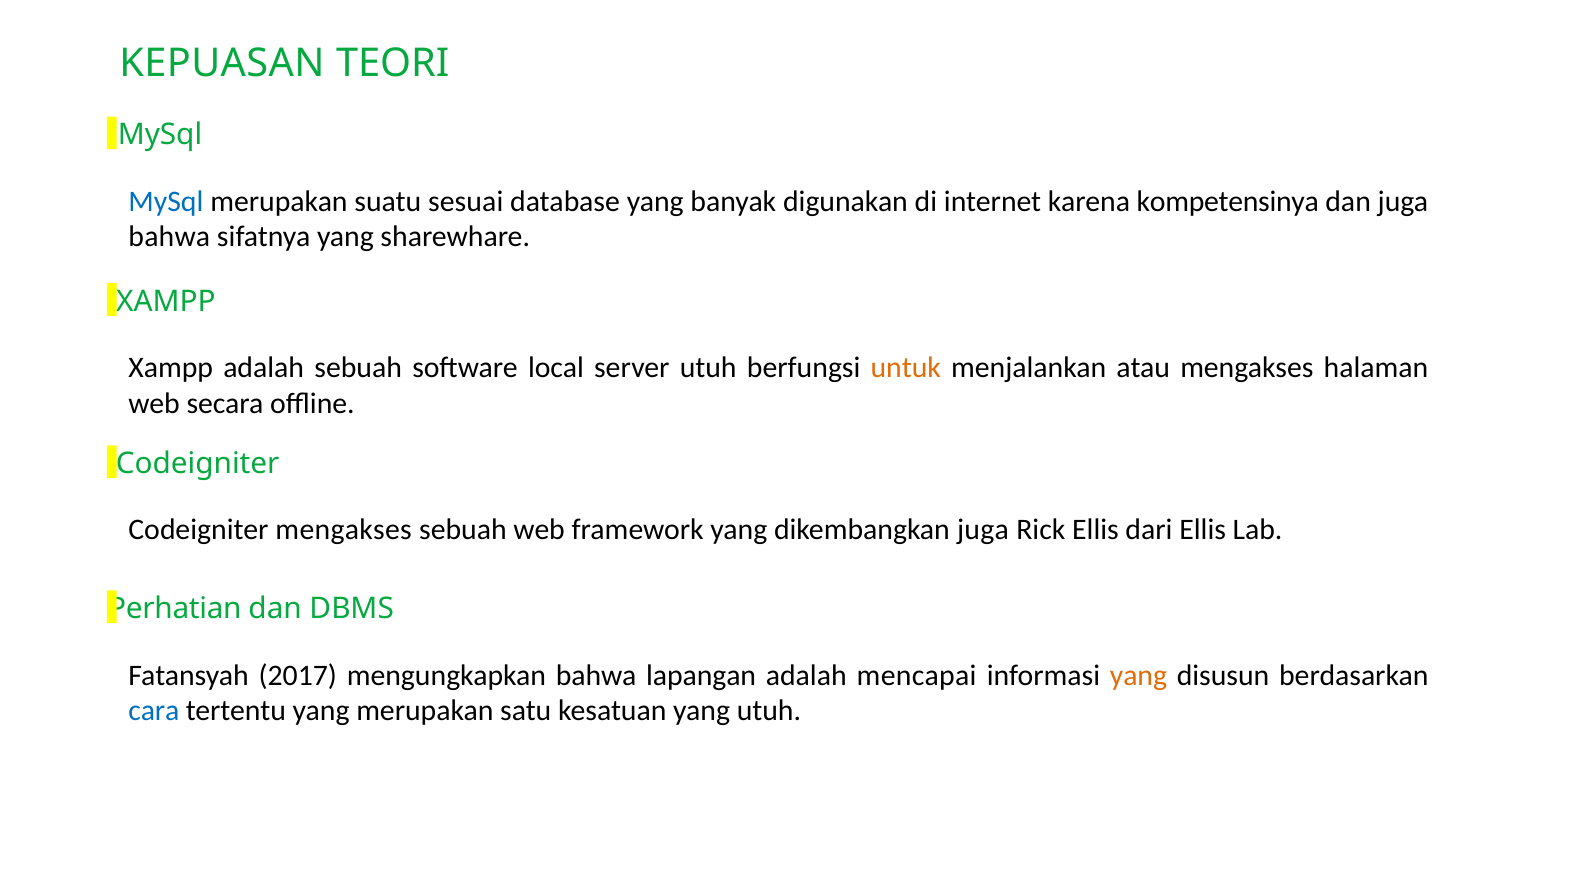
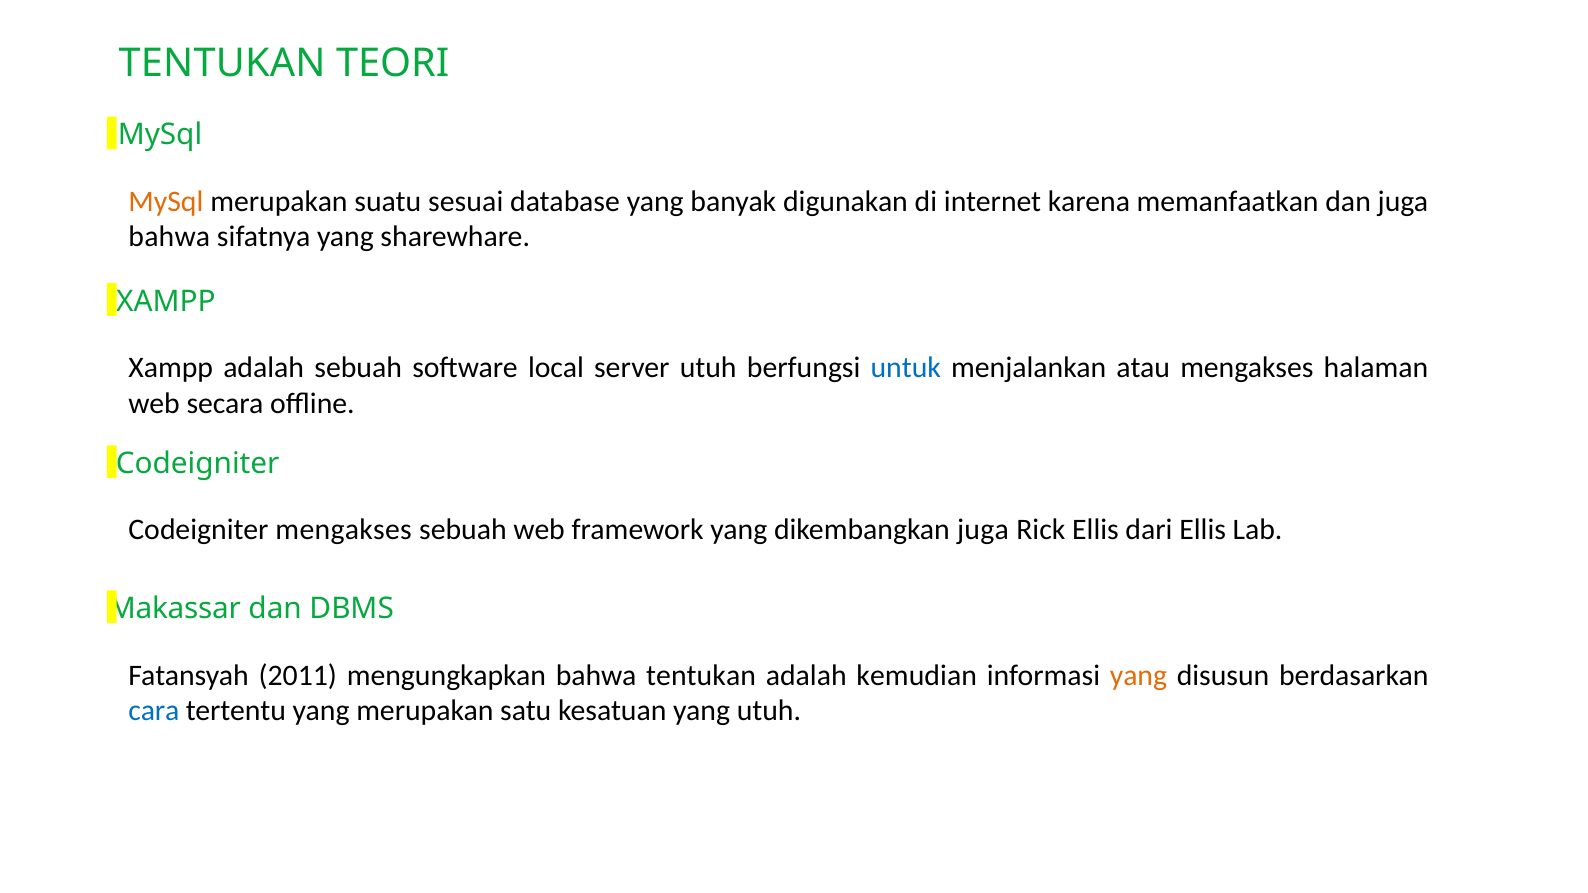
KEPUASAN: KEPUASAN -> TENTUKAN (222, 64)
MySql colour: blue -> orange (166, 201)
kompetensinya: kompetensinya -> memanfaatkan (1228, 201)
untuk colour: orange -> blue (906, 368)
Perhatian: Perhatian -> Makassar (175, 609)
2017: 2017 -> 2011 (298, 675)
bahwa lapangan: lapangan -> tentukan (701, 675)
mencapai: mencapai -> kemudian (917, 675)
